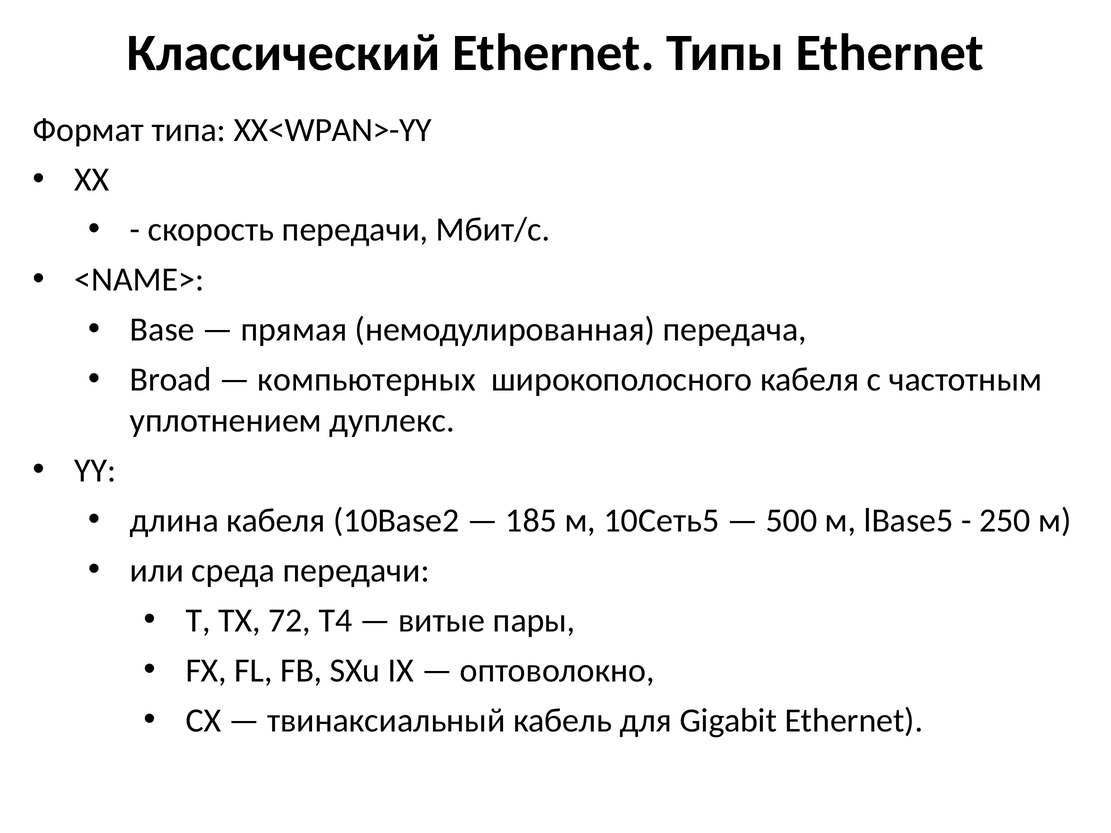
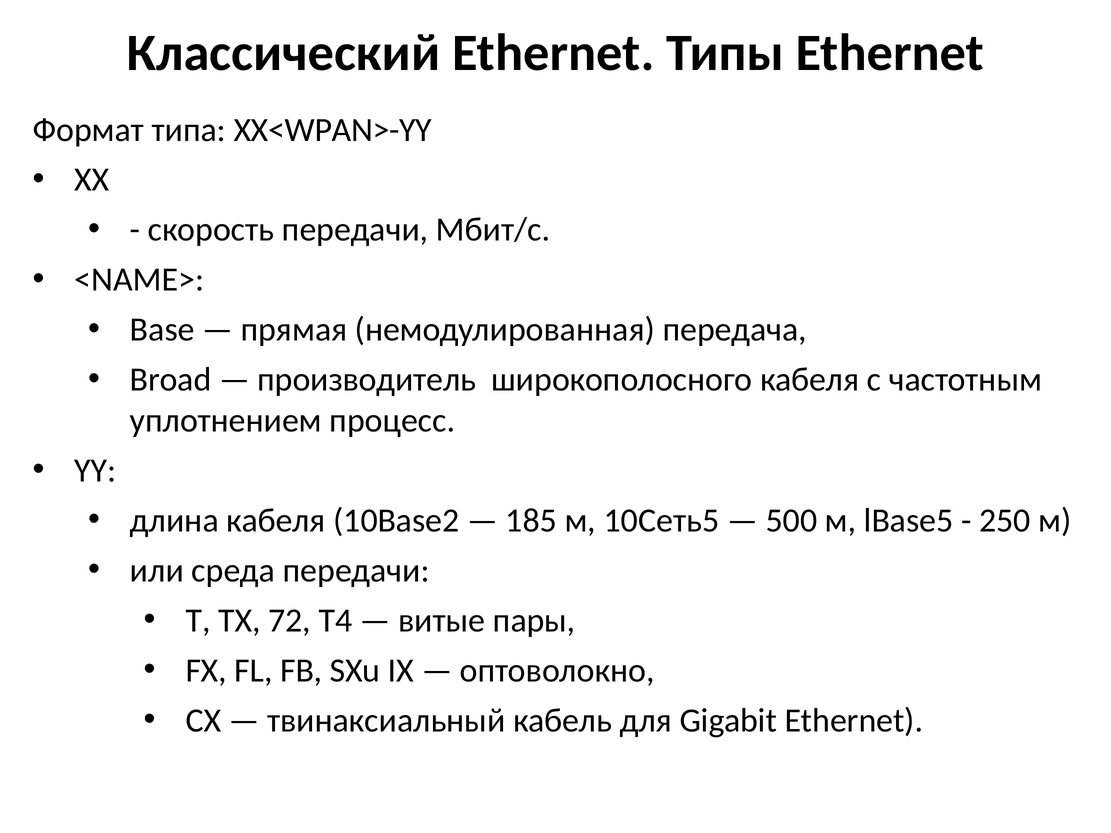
компьютерных: компьютерных -> производитель (367, 380)
дуплекс: дуплекс -> процесс (392, 421)
